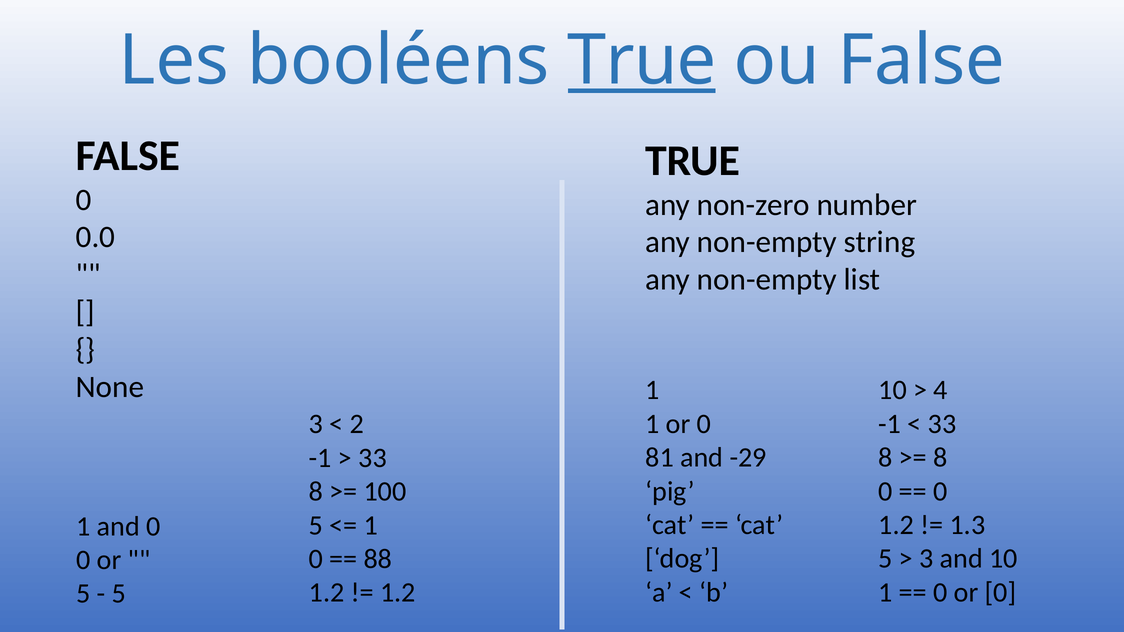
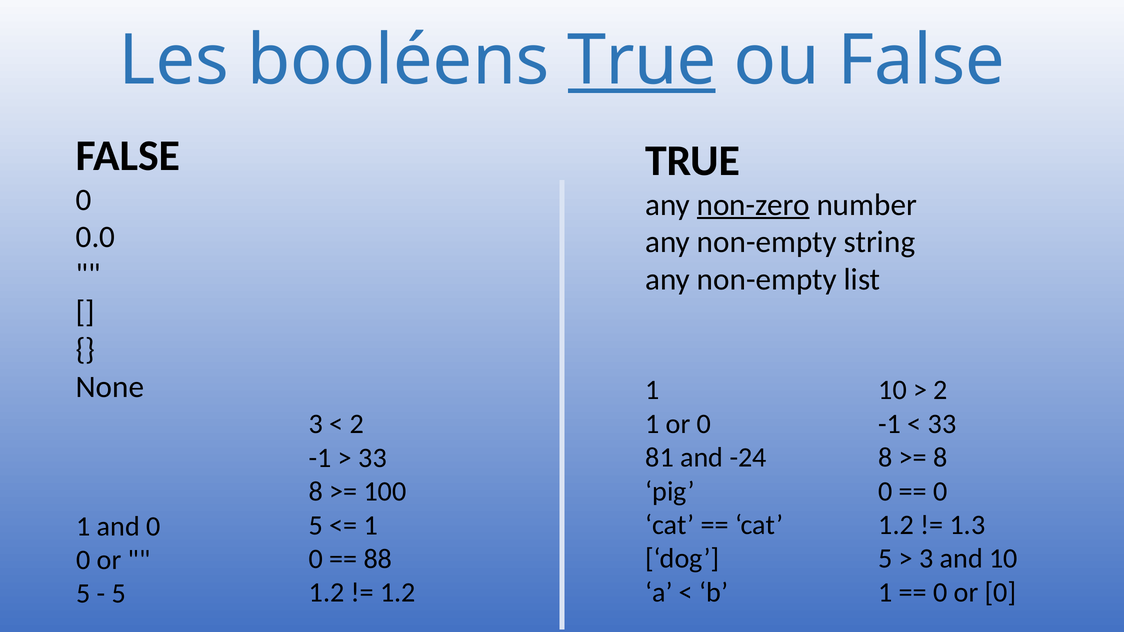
non-zero underline: none -> present (753, 205)
4: 4 -> 2 (941, 390)
-29: -29 -> -24 (748, 458)
